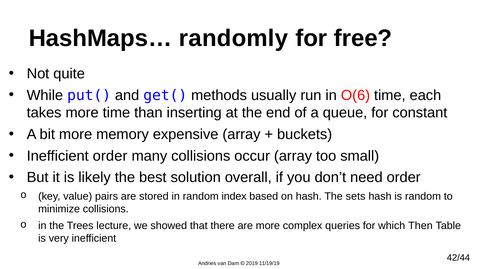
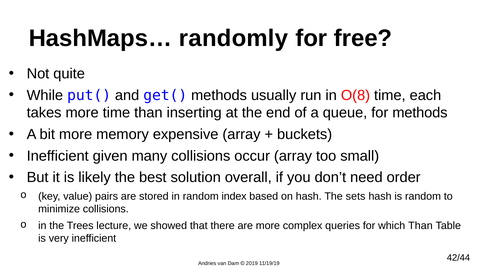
O(6: O(6 -> O(8 (355, 95)
for constant: constant -> methods (420, 113)
Inefficient order: order -> given (110, 156)
which Then: Then -> Than (420, 226)
